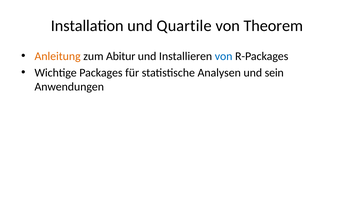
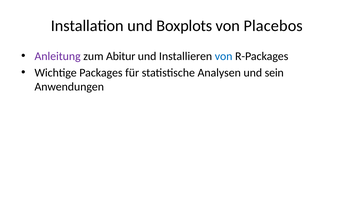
Quartile: Quartile -> Boxplots (184, 26)
Theorem: Theorem -> Placebos (273, 26)
Anleitung colour: orange -> purple (58, 56)
